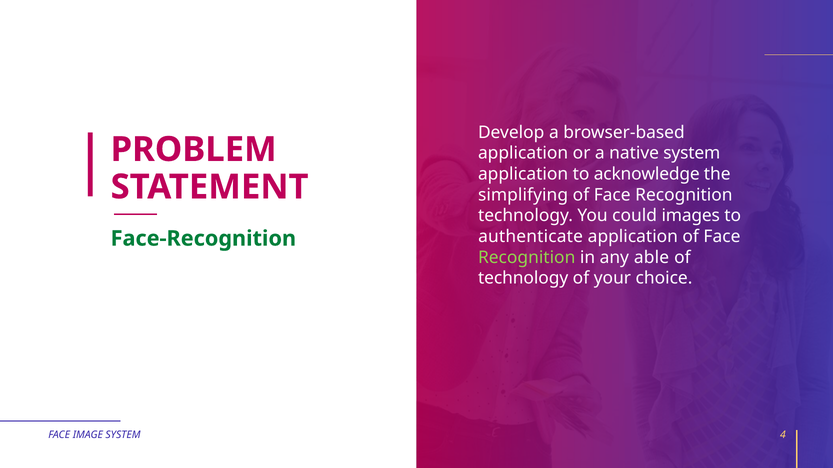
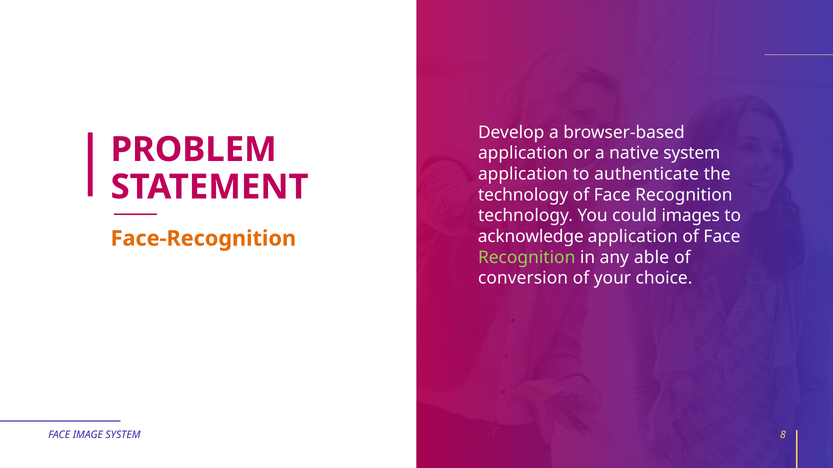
acknowledge: acknowledge -> authenticate (647, 174)
simplifying: simplifying -> technology (523, 195)
authenticate: authenticate -> acknowledge (531, 237)
Face-Recognition colour: green -> orange (203, 239)
technology: technology -> conversion (523, 279)
4: 4 -> 8 (783, 435)
